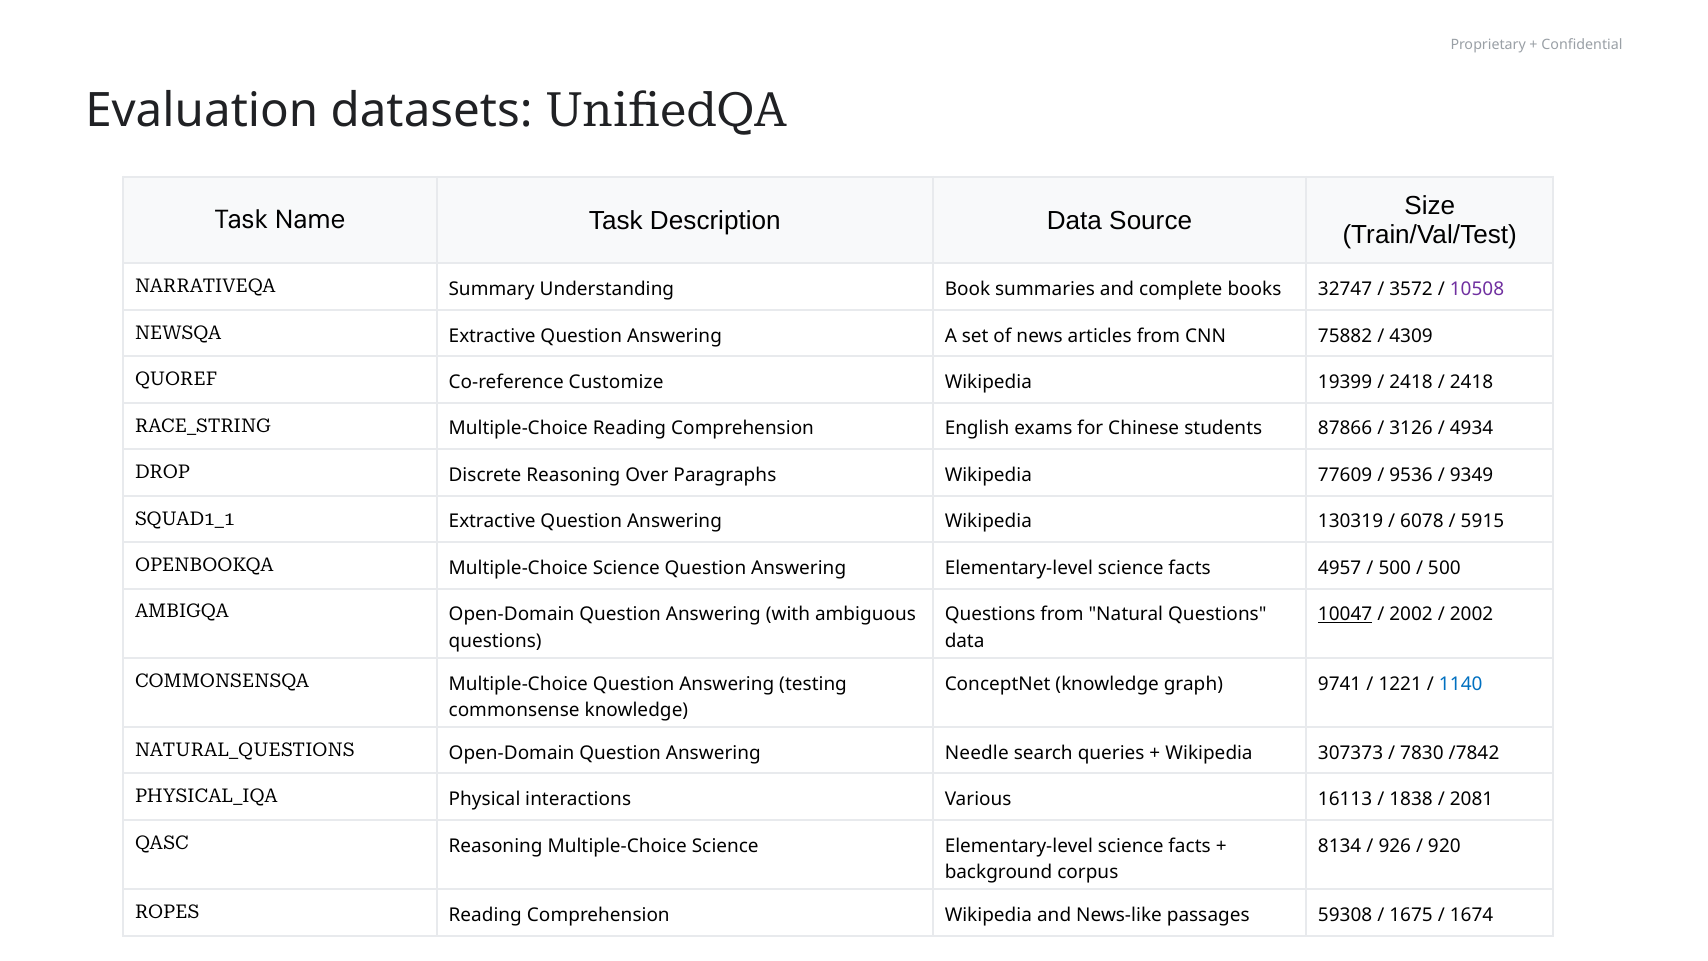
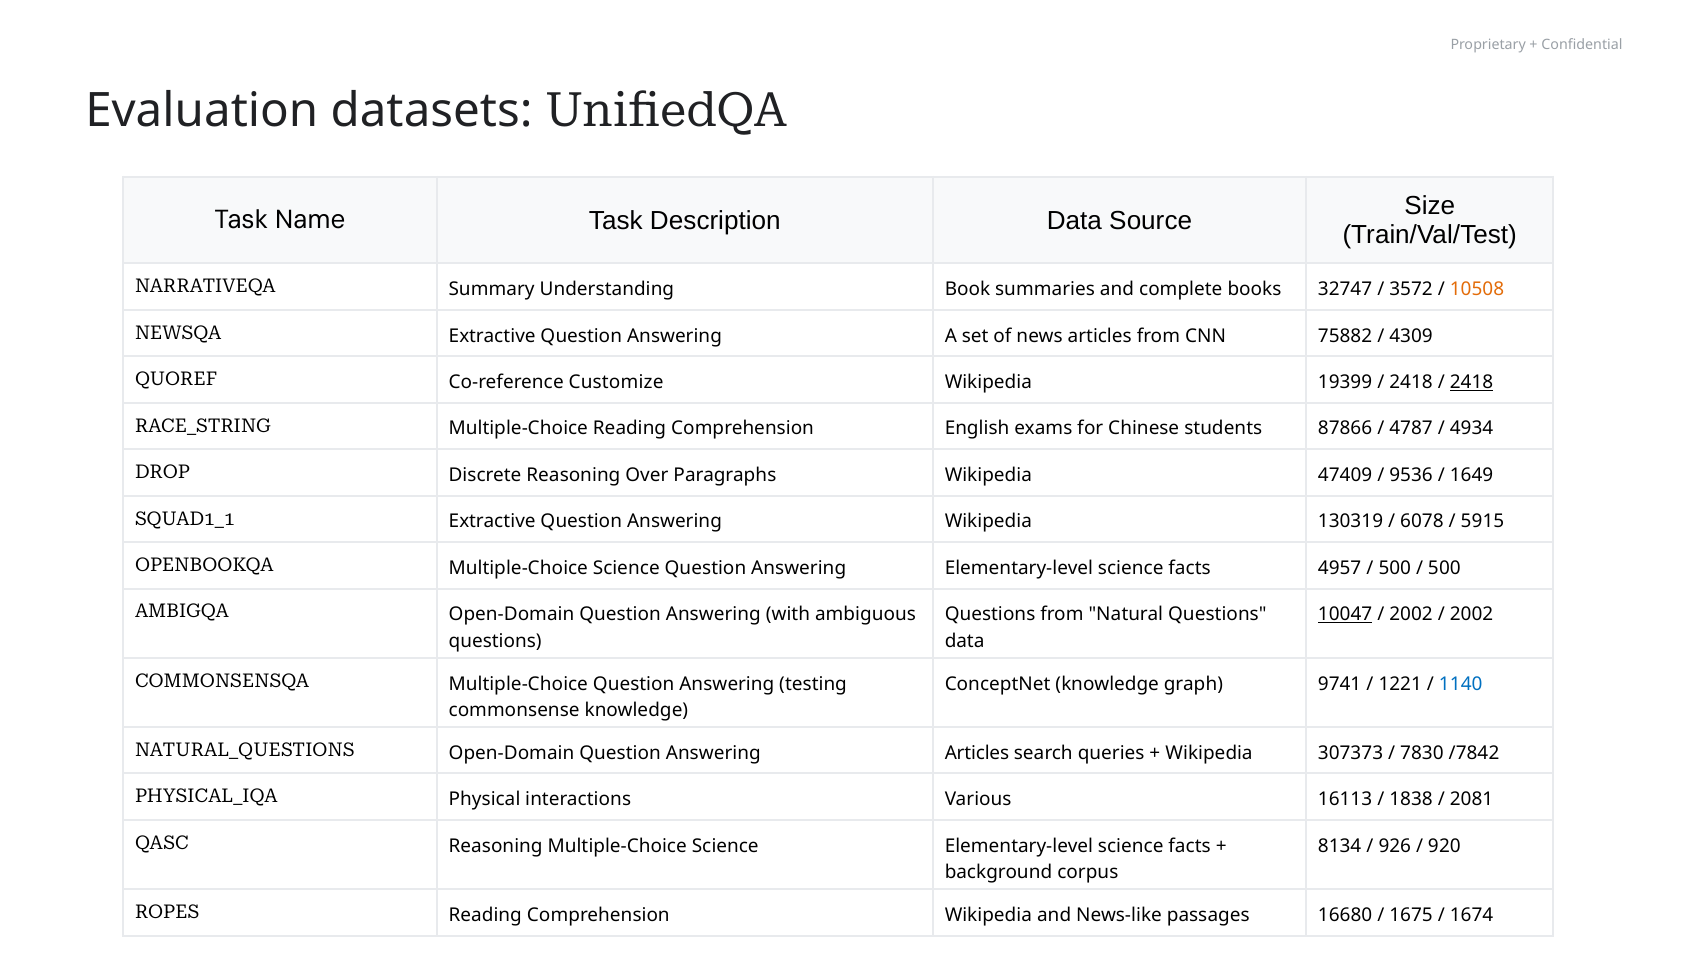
10508 colour: purple -> orange (1477, 289)
2418 underline: none -> present (1472, 382)
3126: 3126 -> 4787 (1411, 429)
77609: 77609 -> 47409 (1345, 475)
9349: 9349 -> 1649 (1472, 475)
Answering Needle: Needle -> Articles (977, 753)
59308: 59308 -> 16680 (1345, 915)
